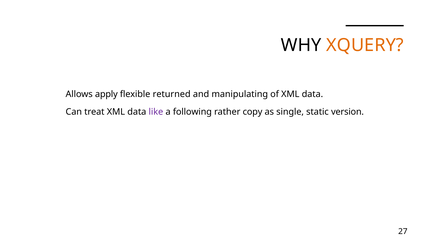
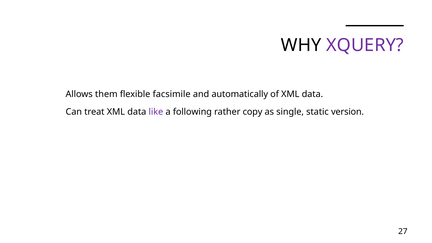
XQUERY colour: orange -> purple (365, 45)
apply: apply -> them (106, 94)
returned: returned -> facsimile (172, 94)
manipulating: manipulating -> automatically (240, 94)
